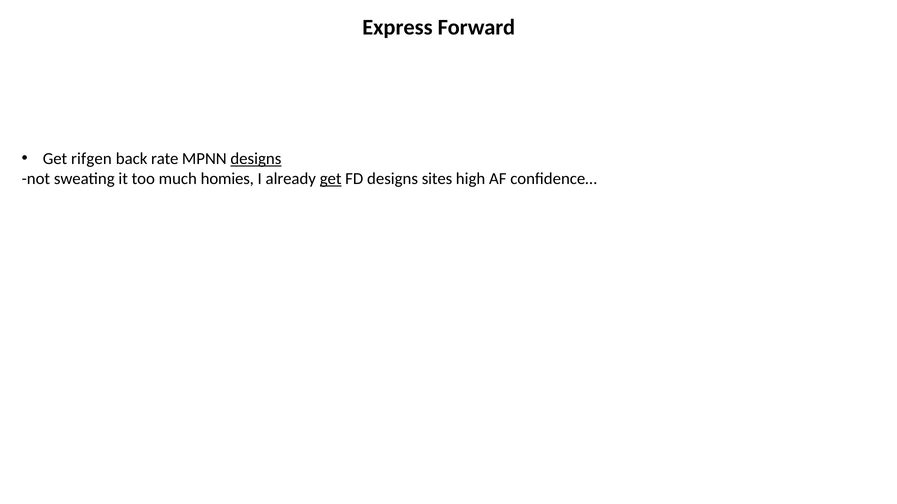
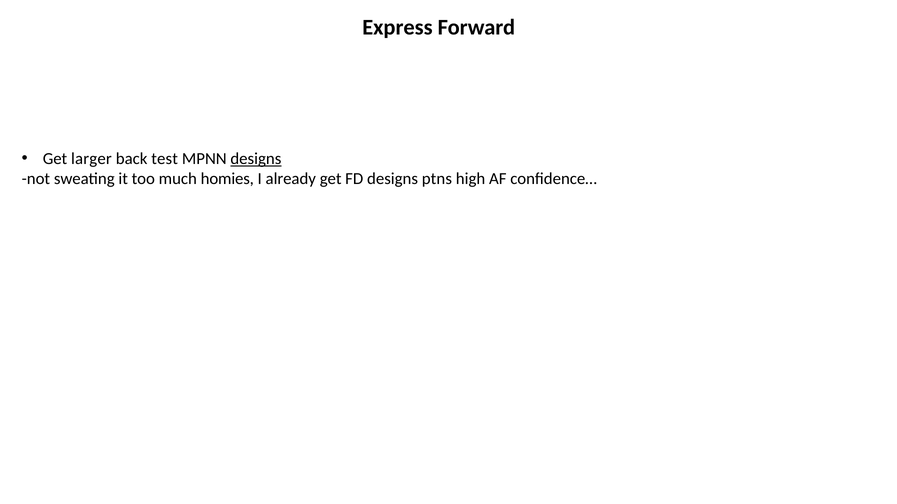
rifgen: rifgen -> larger (91, 159)
rate: rate -> test (165, 159)
get underline: present -> none (331, 179)
sites: sites -> ptns (437, 179)
